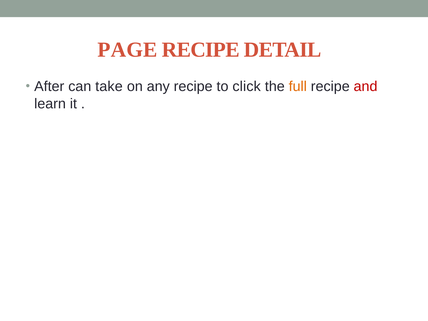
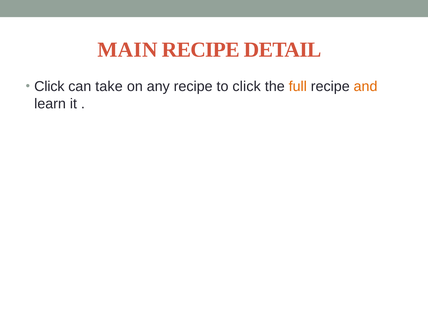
PAGE: PAGE -> MAIN (128, 50)
After: After -> Click (49, 87)
and colour: red -> orange (366, 87)
